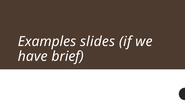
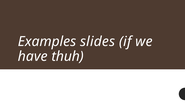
brief: brief -> thuh (68, 56)
